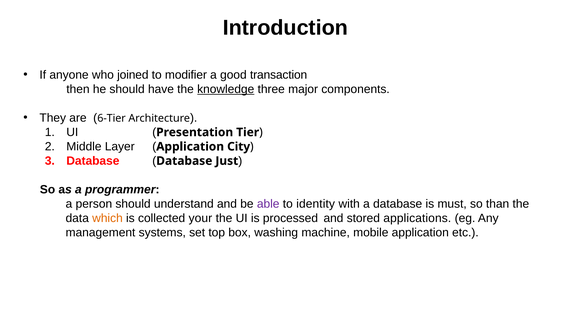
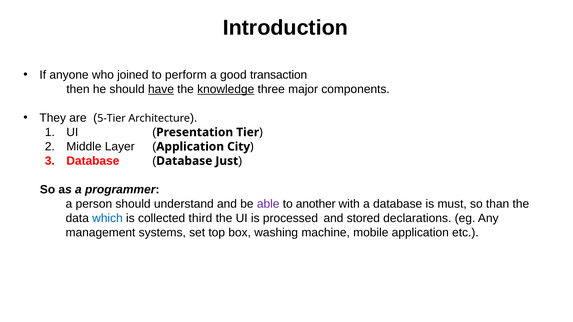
modifier: modifier -> perform (186, 75)
have underline: none -> present (161, 89)
6-Tier: 6-Tier -> 5-Tier (112, 118)
identity: identity -> another (316, 204)
which colour: orange -> blue (107, 218)
your: your -> third (200, 218)
applications: applications -> declarations (417, 218)
